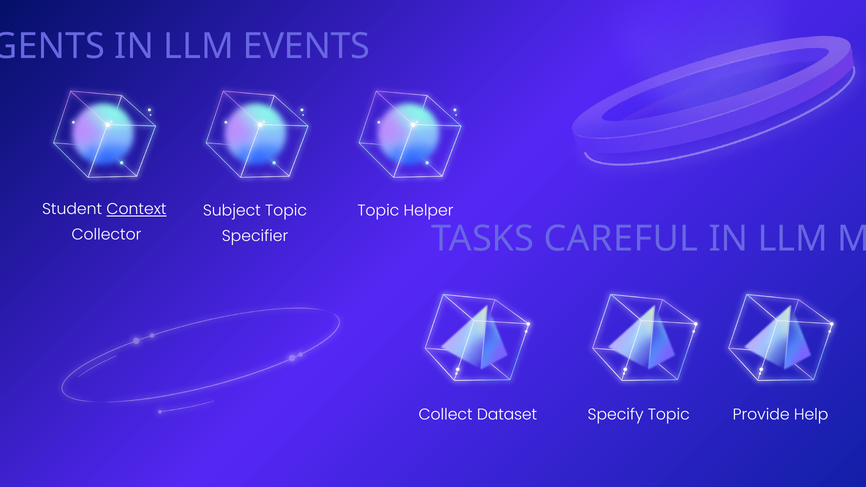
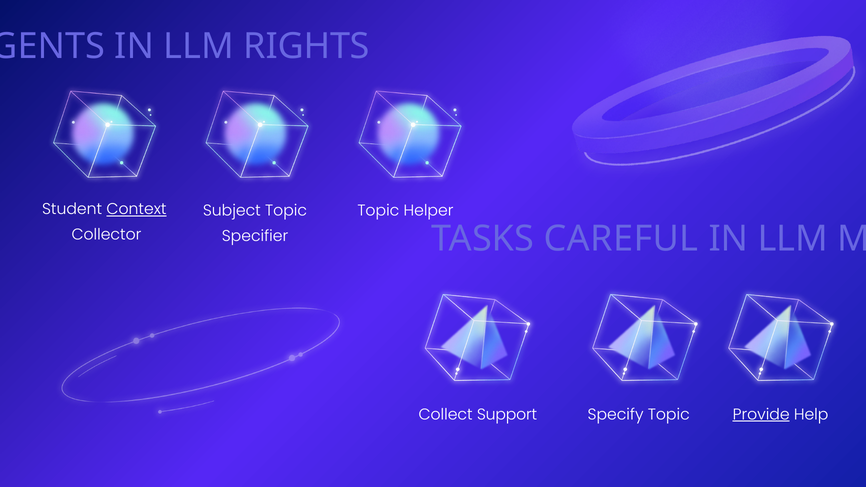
EVENTS: EVENTS -> RIGHTS (307, 46)
Dataset: Dataset -> Support (507, 414)
Provide underline: none -> present (761, 414)
